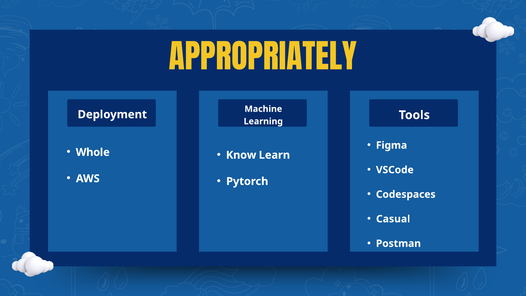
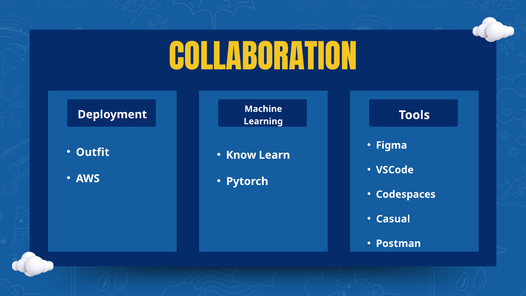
APPROPRIATELY: APPROPRIATELY -> COLLABORATION (263, 59)
Whole: Whole -> Outfit (93, 152)
